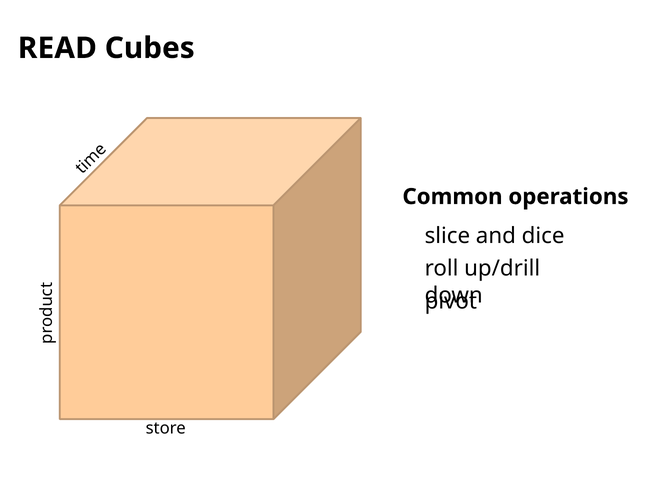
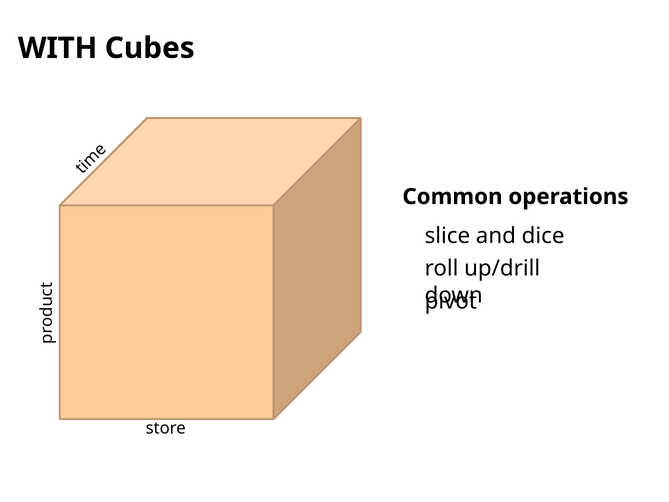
READ: READ -> WITH (58, 48)
